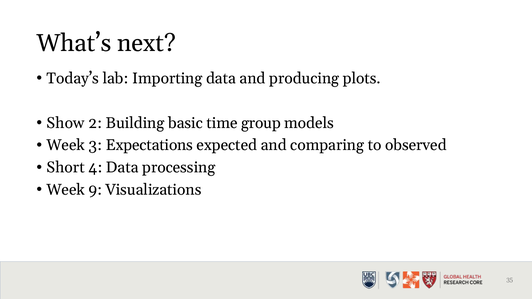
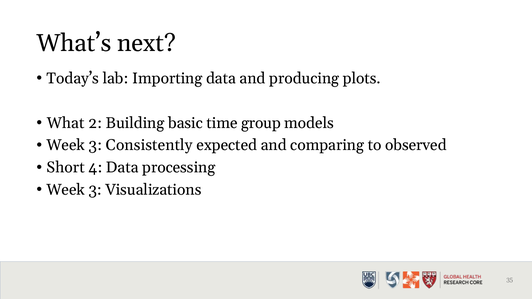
Show: Show -> What (66, 123)
Expectations: Expectations -> Consistently (149, 145)
9: 9 -> 3 (95, 190)
